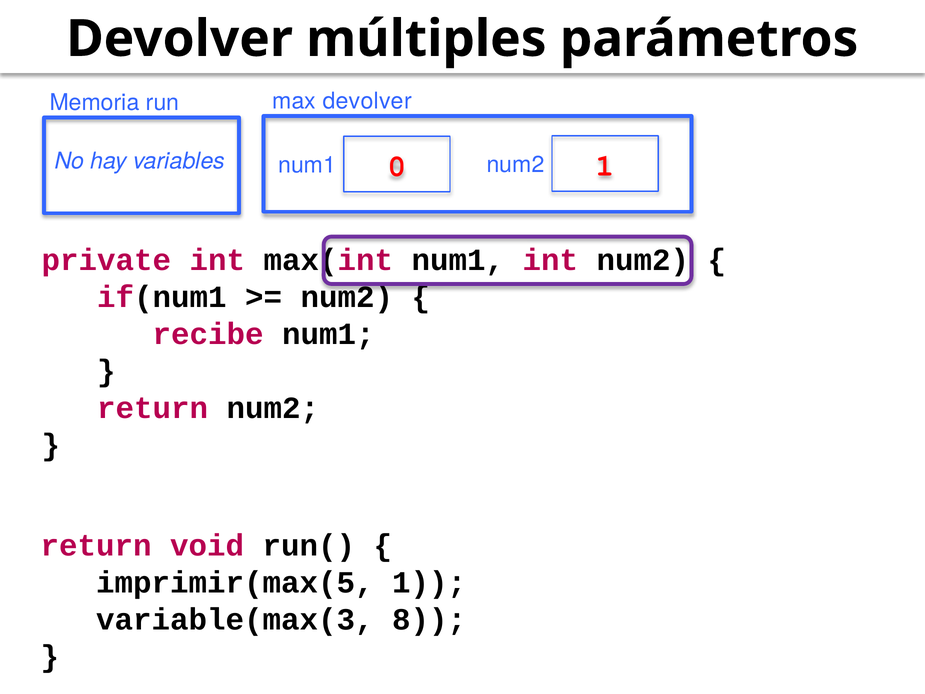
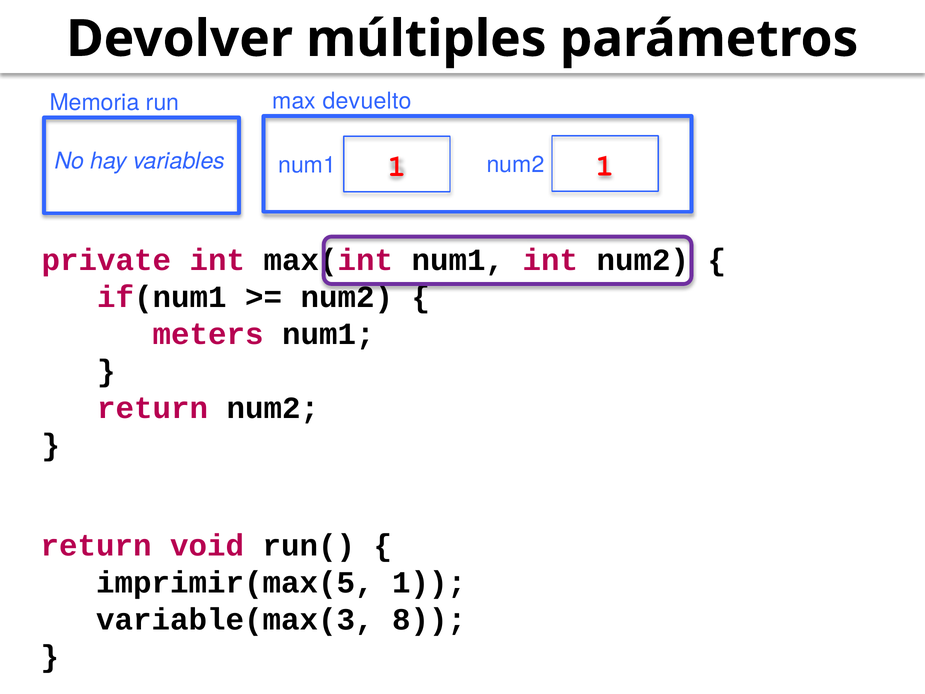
max devolver: devolver -> devuelto (367, 101)
num1 0: 0 -> 1 (397, 166)
recibe: recibe -> meters (208, 334)
